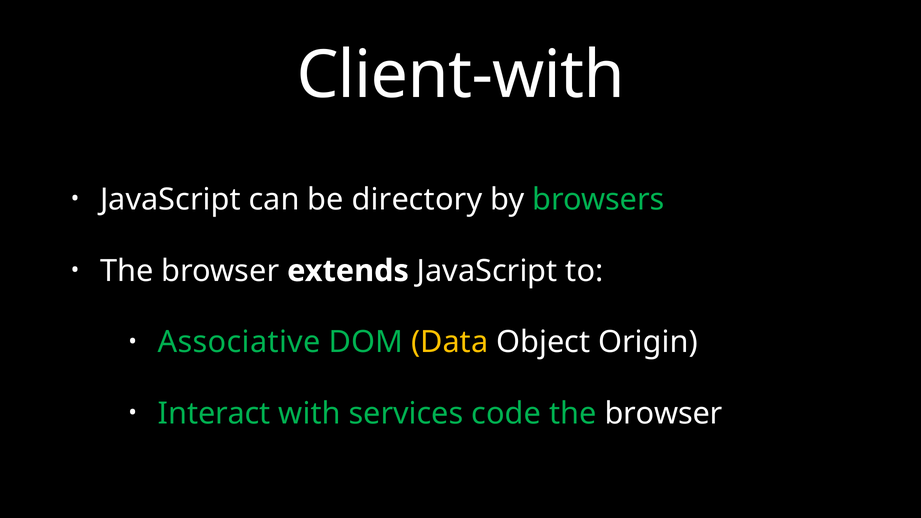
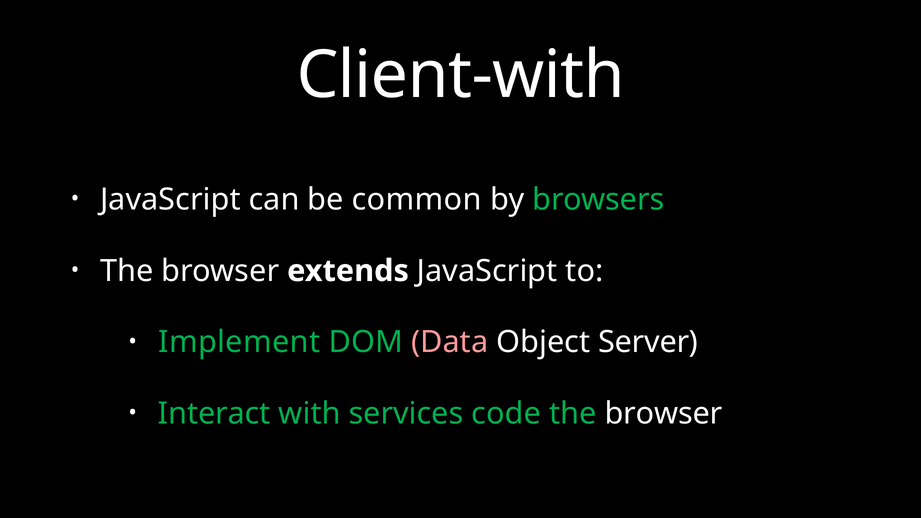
directory: directory -> common (417, 200)
Associative: Associative -> Implement (239, 342)
Data colour: yellow -> pink (450, 342)
Origin: Origin -> Server (648, 342)
